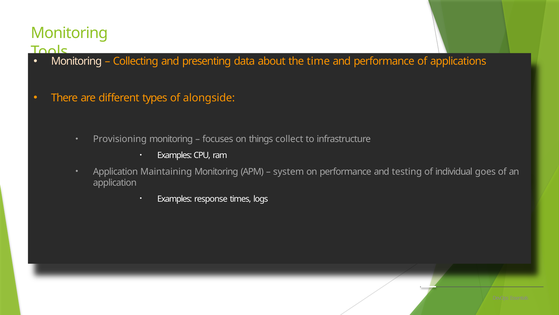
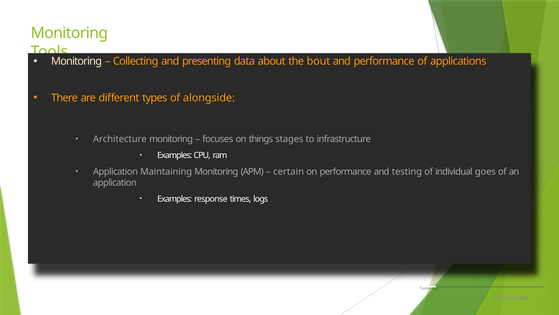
time: time -> bout (318, 61)
Provisioning: Provisioning -> Architecture (120, 139)
collect: collect -> stages (289, 139)
system: system -> certain (289, 171)
